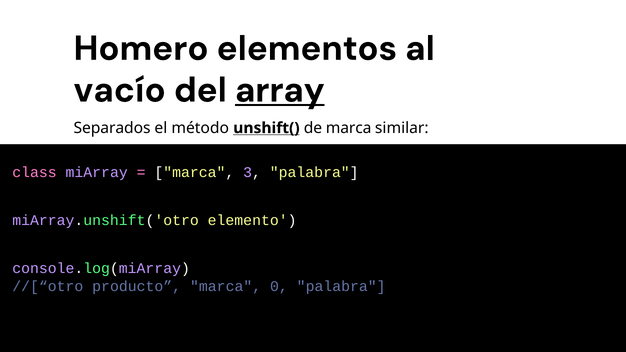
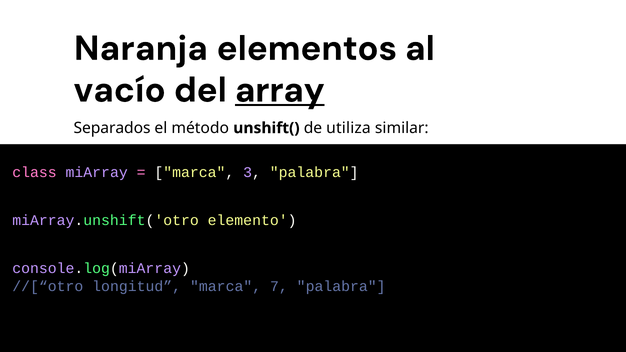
Homero: Homero -> Naranja (141, 48)
unshift( underline: present -> none (266, 128)
de marca: marca -> utiliza (348, 128)
producto: producto -> longitud (137, 286)
0: 0 -> 7 (279, 286)
